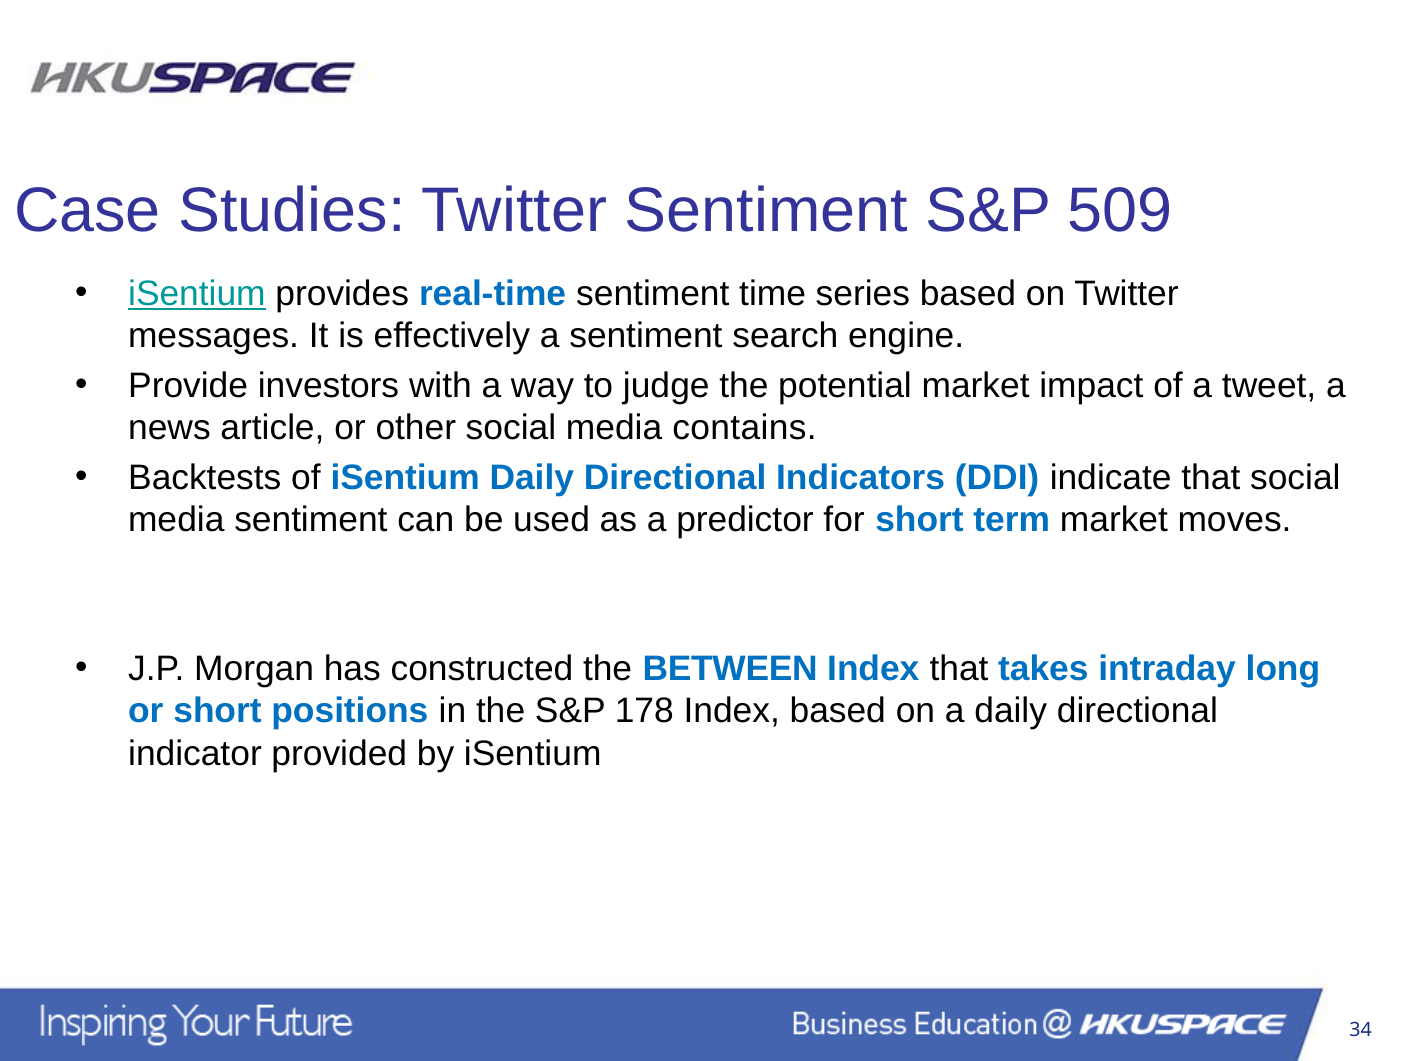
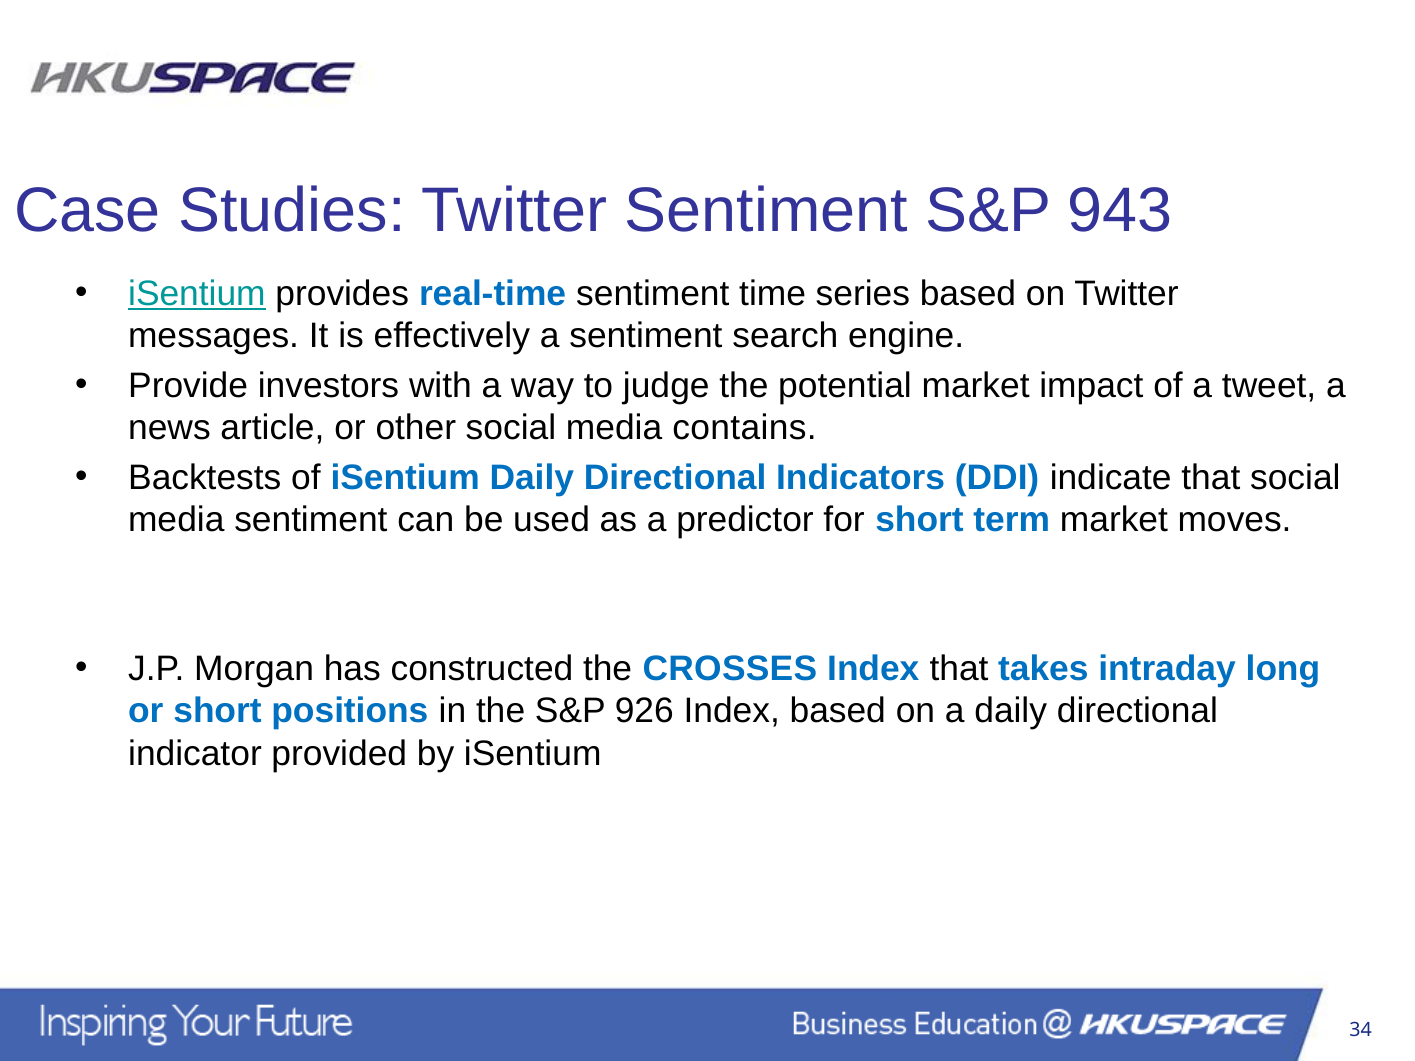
509: 509 -> 943 (1120, 210)
BETWEEN: BETWEEN -> CROSSES (730, 669)
178: 178 -> 926 (644, 711)
